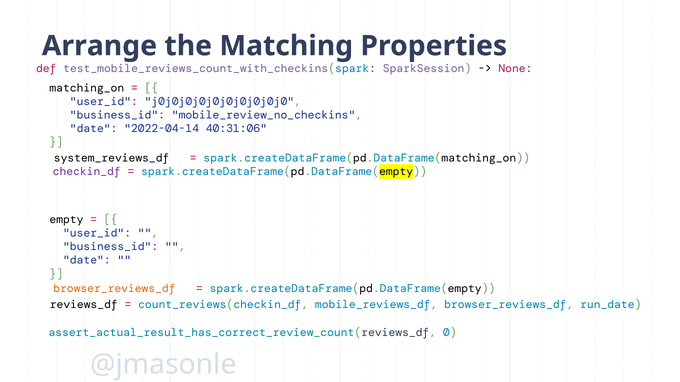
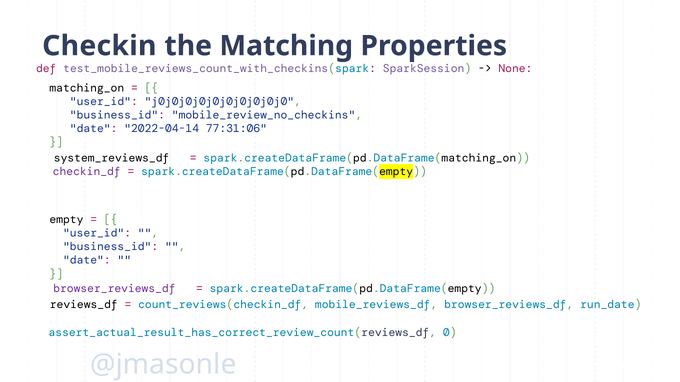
Arrange: Arrange -> Checkin (99, 46)
40:31:06: 40:31:06 -> 77:31:06 (236, 129)
browser_reviews_df colour: orange -> purple (114, 289)
